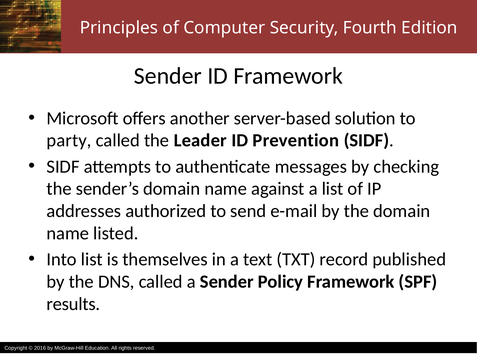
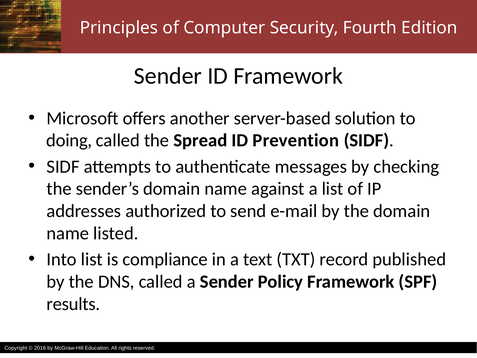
party: party -> doing (69, 140)
Leader: Leader -> Spread (200, 140)
themselves: themselves -> compliance (165, 259)
